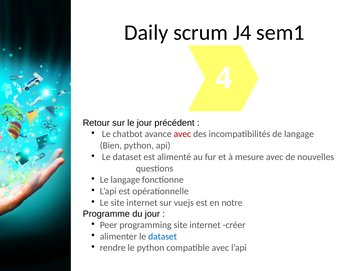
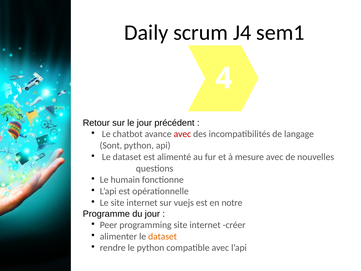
Bien: Bien -> Sont (111, 145)
Le langage: langage -> humain (125, 180)
dataset colour: blue -> orange (163, 236)
